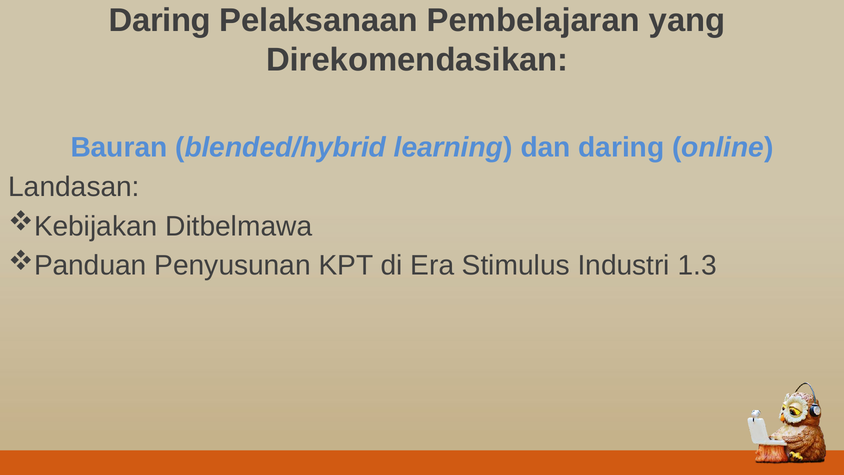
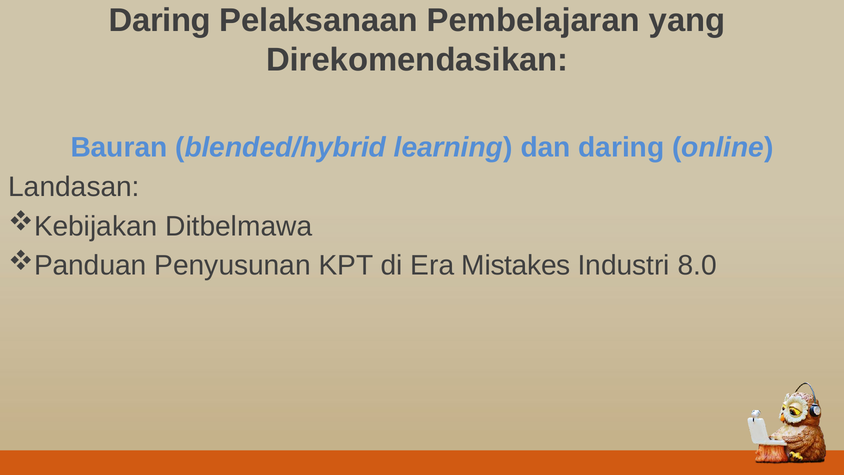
Stimulus: Stimulus -> Mistakes (516, 266)
1.3: 1.3 -> 8.0 (697, 266)
